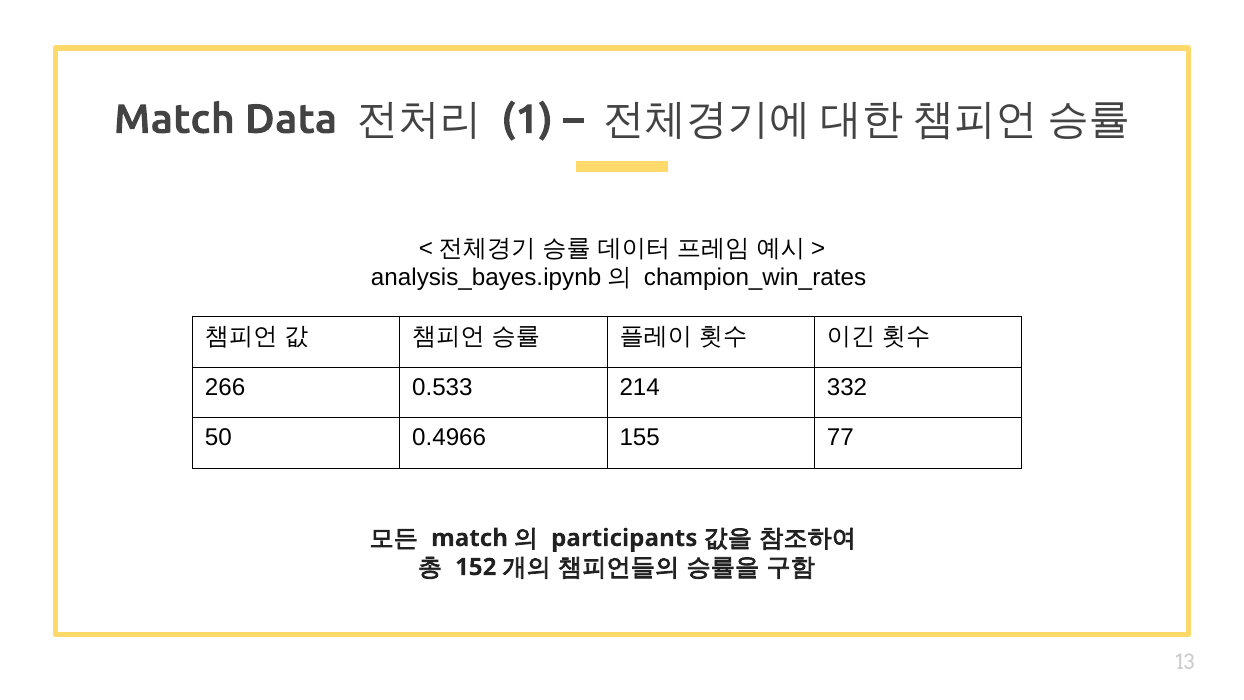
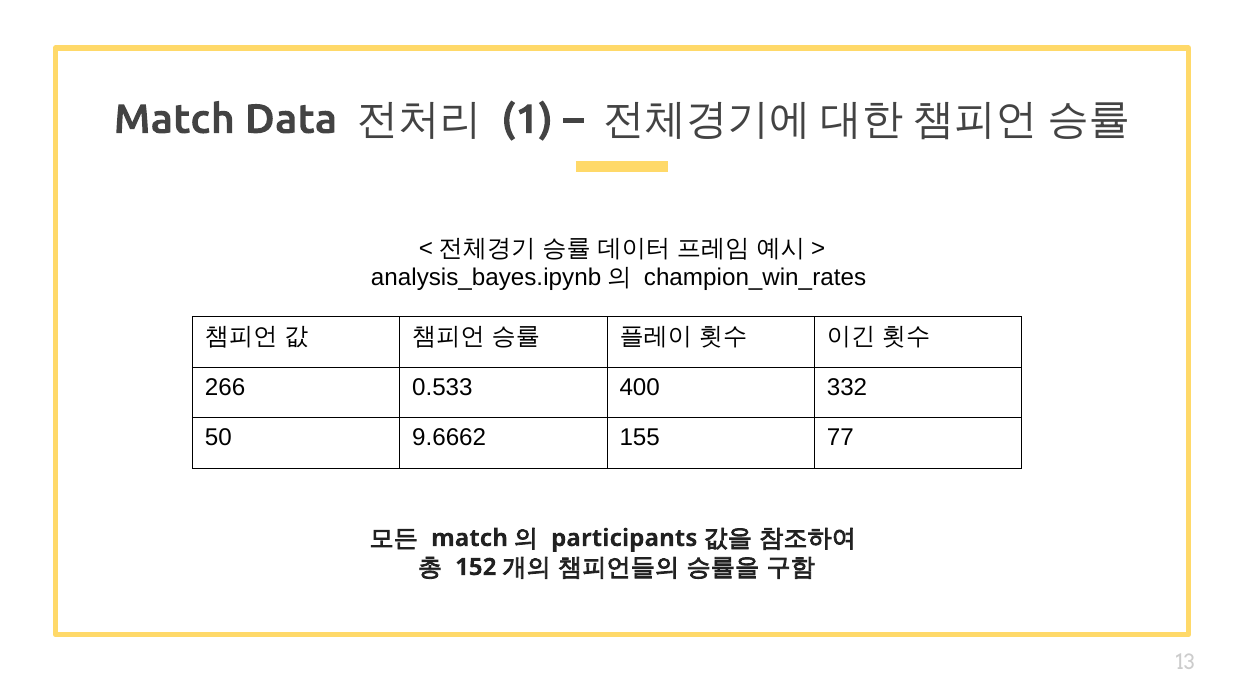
214: 214 -> 400 (640, 387)
0.4966: 0.4966 -> 9.6662 (449, 438)
